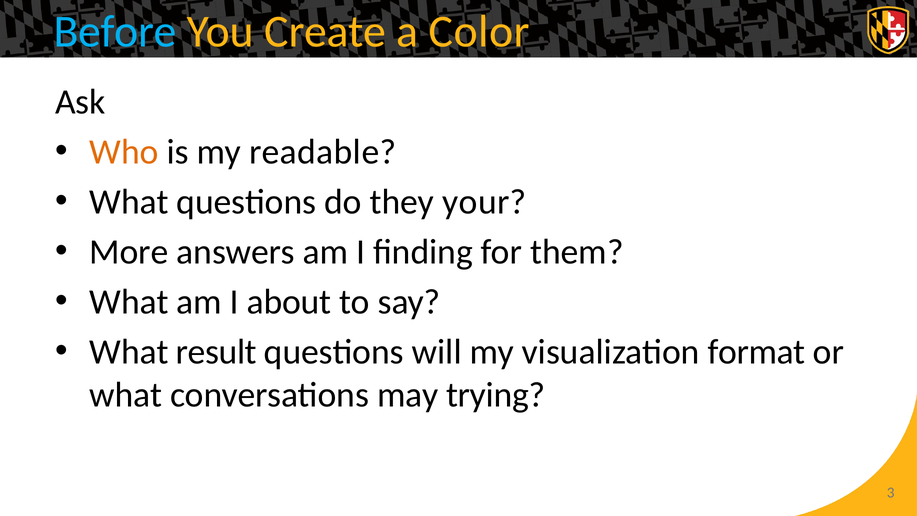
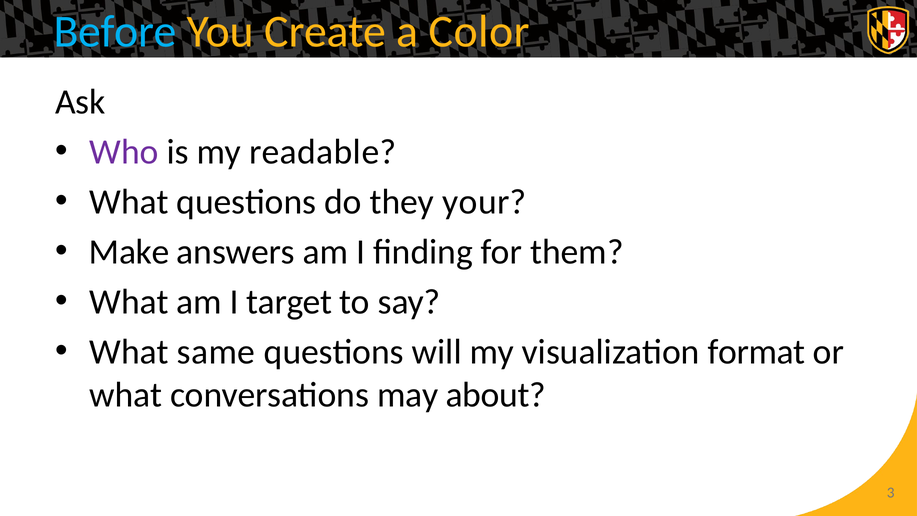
Who colour: orange -> purple (124, 152)
More: More -> Make (129, 252)
about: about -> target (289, 302)
result: result -> same (216, 352)
trying: trying -> about (496, 395)
